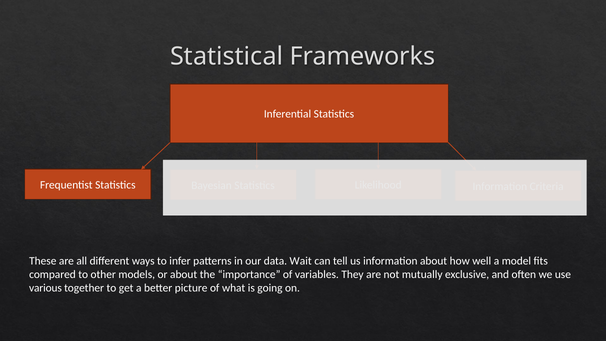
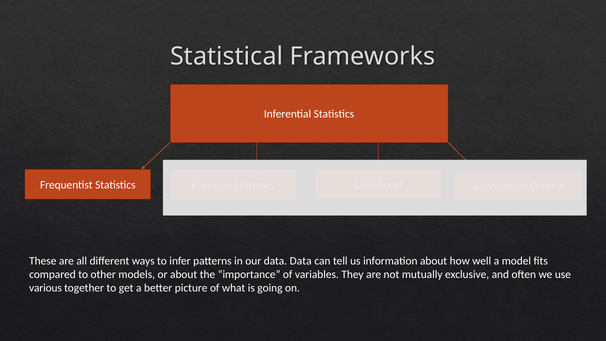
data Wait: Wait -> Data (301, 261)
